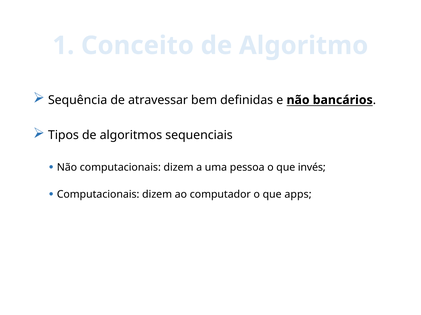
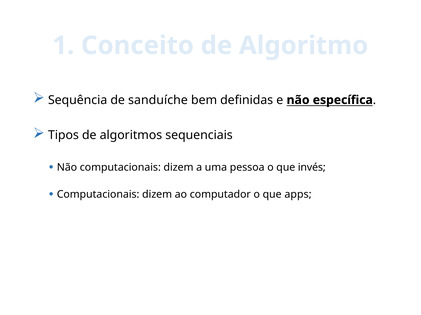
atravessar: atravessar -> sanduíche (158, 100)
bancários: bancários -> específica (343, 100)
